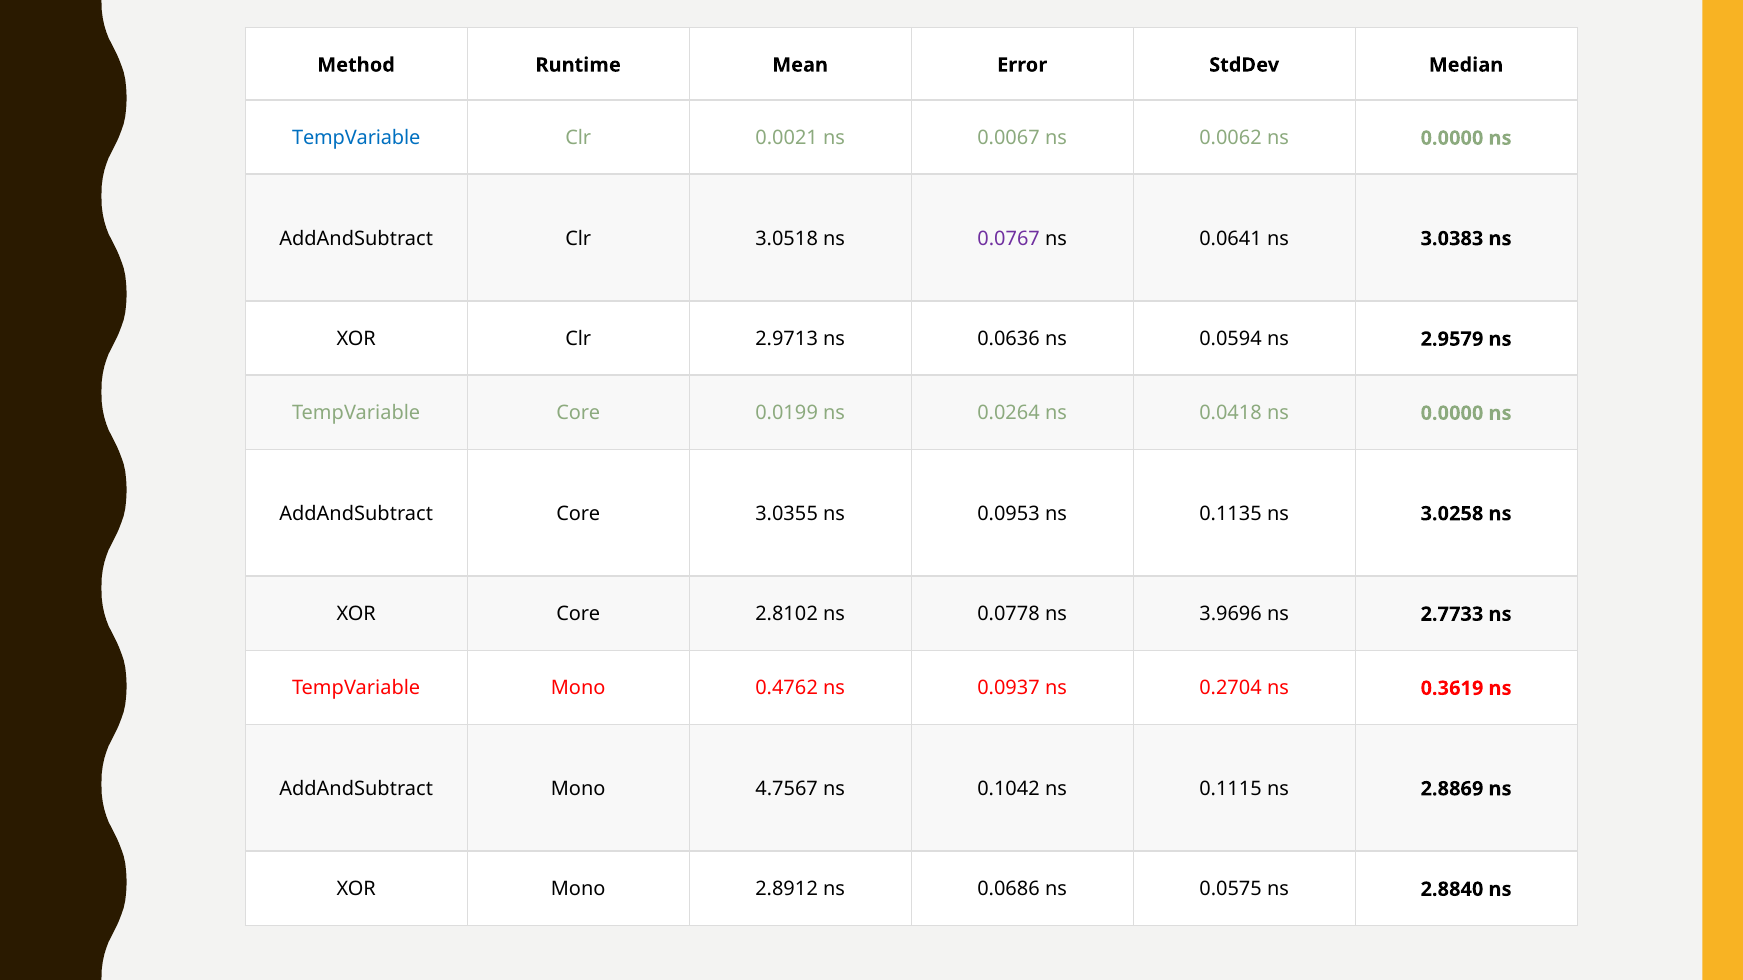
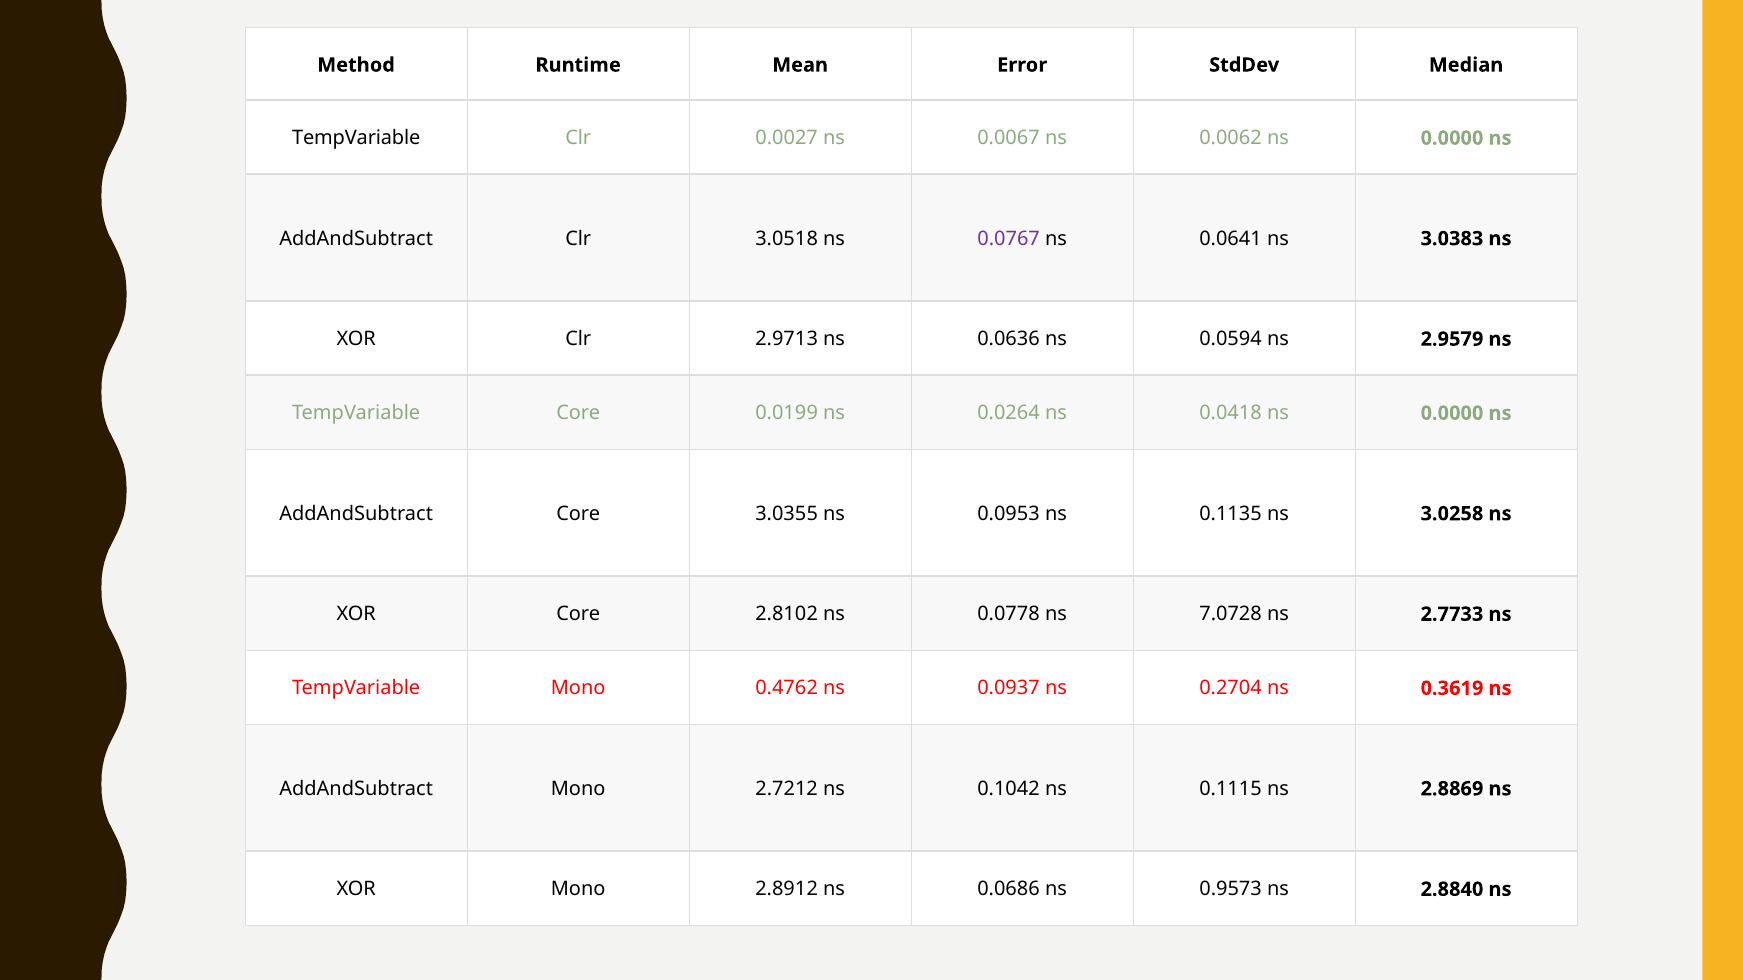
TempVariable colour: blue -> black (356, 138)
0.0021: 0.0021 -> 0.0027 (787, 138)
3.9696: 3.9696 -> 7.0728 (1231, 614)
4.7567: 4.7567 -> 2.7212 (787, 789)
0.0575: 0.0575 -> 0.9573 (1231, 890)
